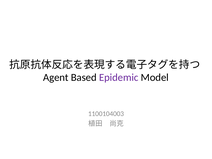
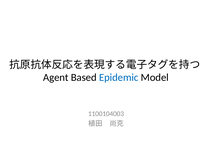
Epidemic colour: purple -> blue (119, 77)
